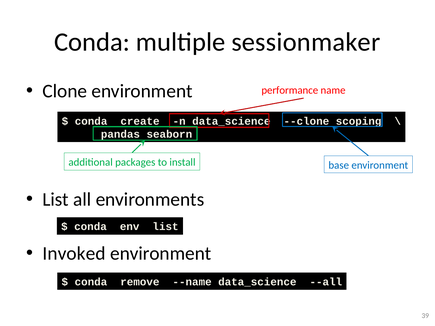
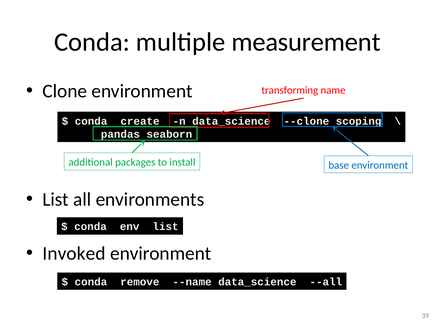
sessionmaker: sessionmaker -> measurement (306, 42)
performance: performance -> transforming (290, 90)
